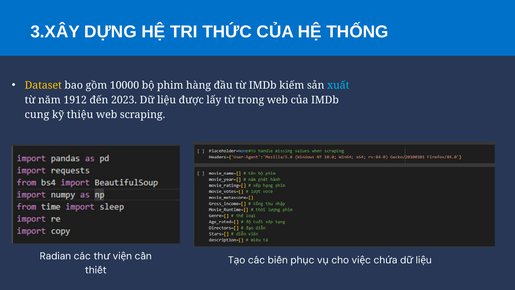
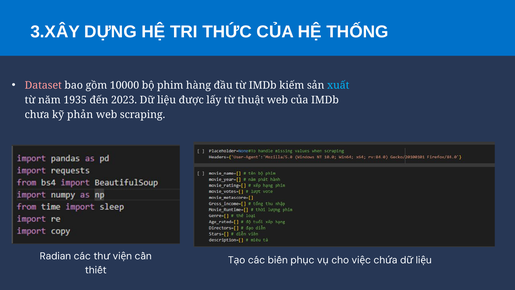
Dataset colour: yellow -> pink (43, 85)
1912: 1912 -> 1935 (75, 100)
trong: trong -> thuật (251, 100)
cung: cung -> chưa (37, 114)
thiệu: thiệu -> phản (80, 114)
